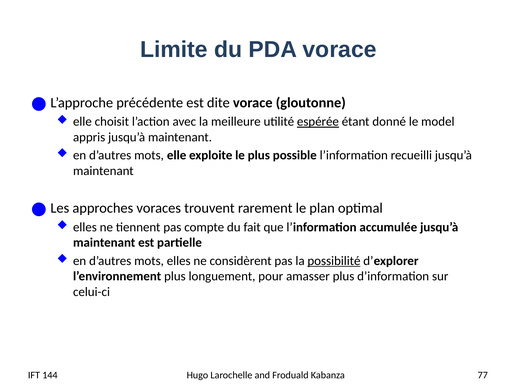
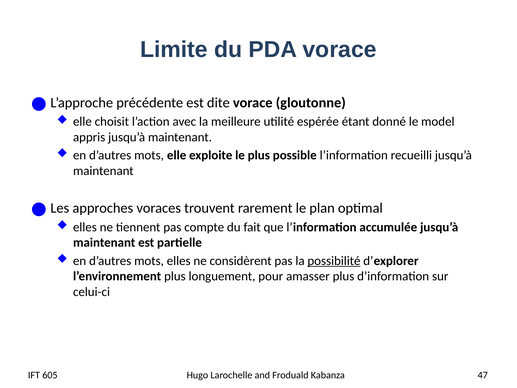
espérée underline: present -> none (318, 122)
144: 144 -> 605 (50, 375)
77: 77 -> 47 (483, 375)
